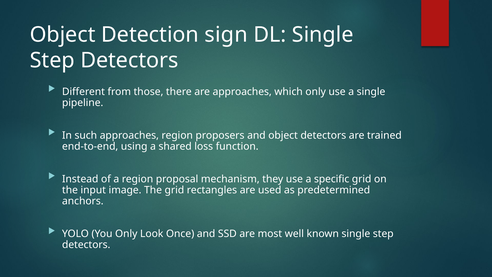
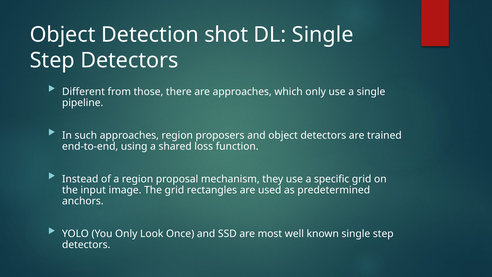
sign: sign -> shot (226, 35)
